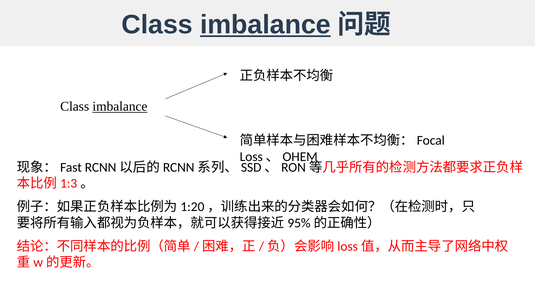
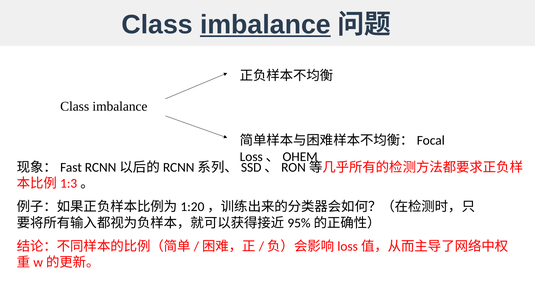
imbalance underline: present -> none (120, 107)
